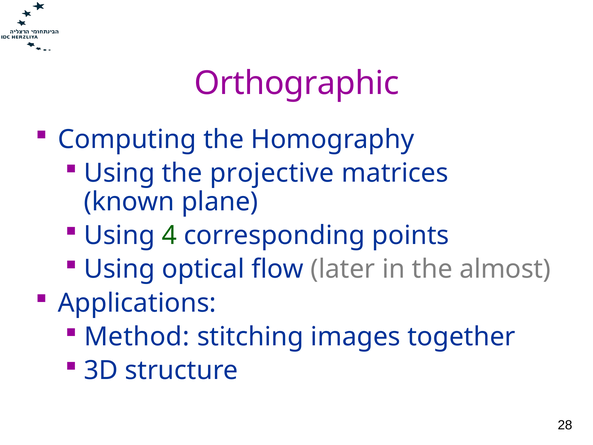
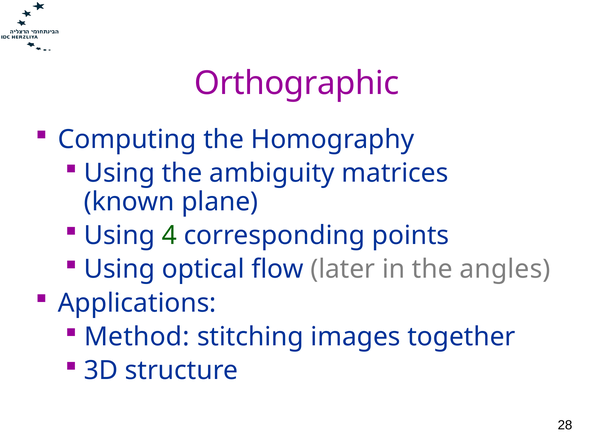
projective: projective -> ambiguity (272, 173)
almost: almost -> angles (505, 269)
